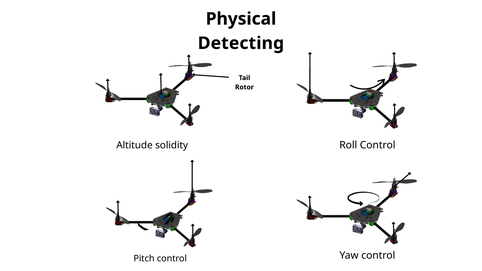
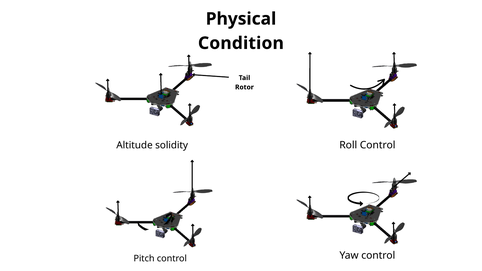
Detecting: Detecting -> Condition (241, 43)
